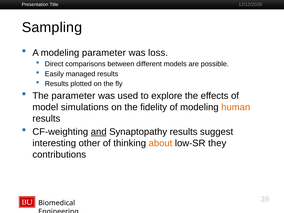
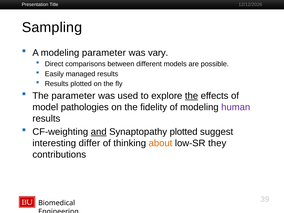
loss: loss -> vary (158, 53)
the underline: none -> present (192, 96)
simulations: simulations -> pathologies (85, 107)
human colour: orange -> purple (236, 107)
Synaptopathy results: results -> plotted (184, 132)
other: other -> differ (89, 143)
